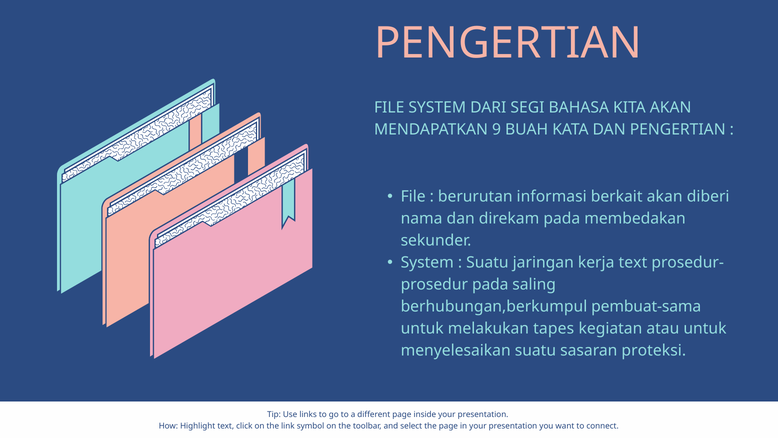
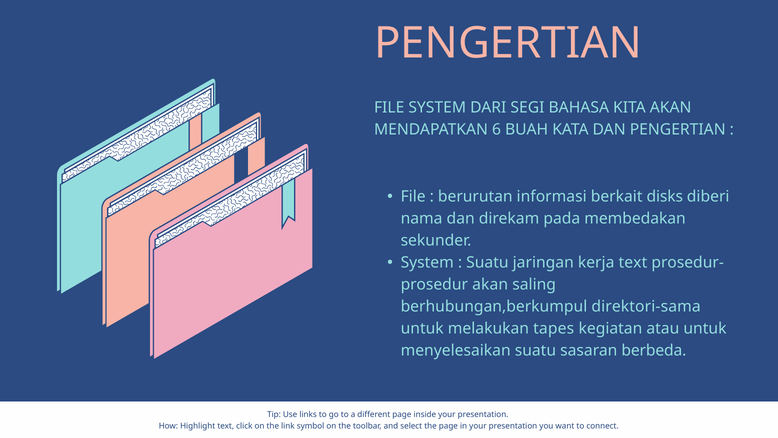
9: 9 -> 6 (497, 130)
berkait akan: akan -> disks (665, 197)
pada: pada -> akan (490, 284)
pembuat-sama: pembuat-sama -> direktori-sama (646, 306)
proteksi: proteksi -> berbeda (654, 350)
